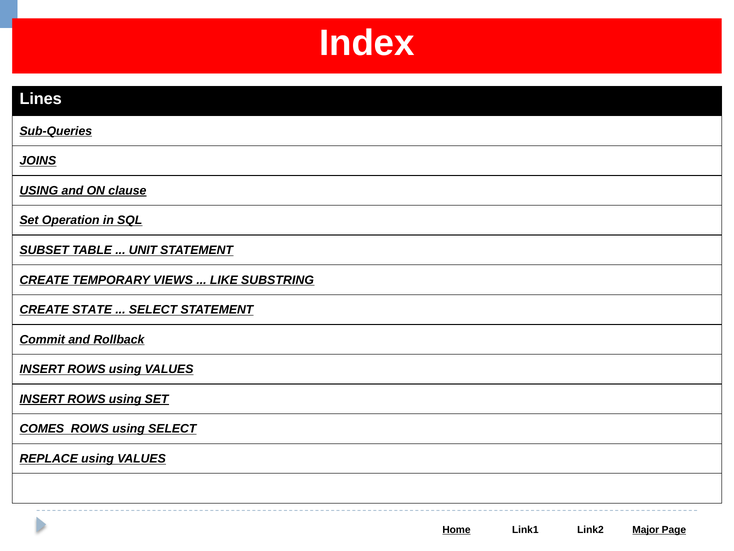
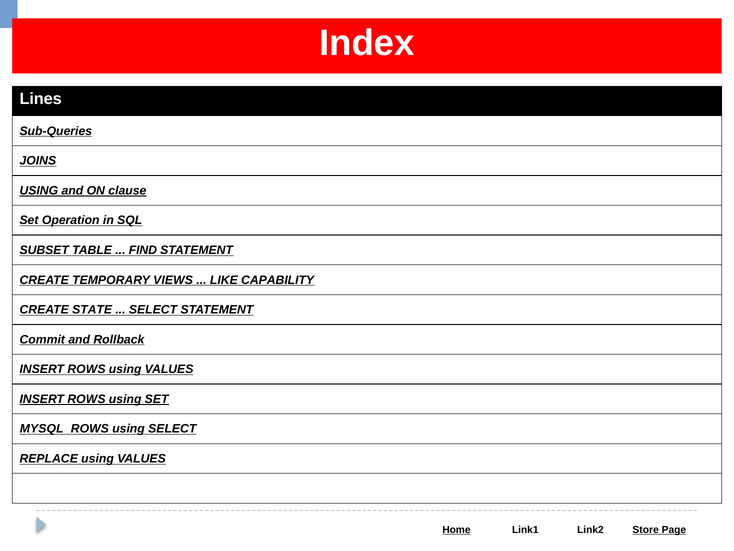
UNIT: UNIT -> FIND (143, 250)
SUBSTRING: SUBSTRING -> CAPABILITY (278, 280)
COMES: COMES -> MYSQL (42, 429)
Major: Major -> Store (646, 529)
